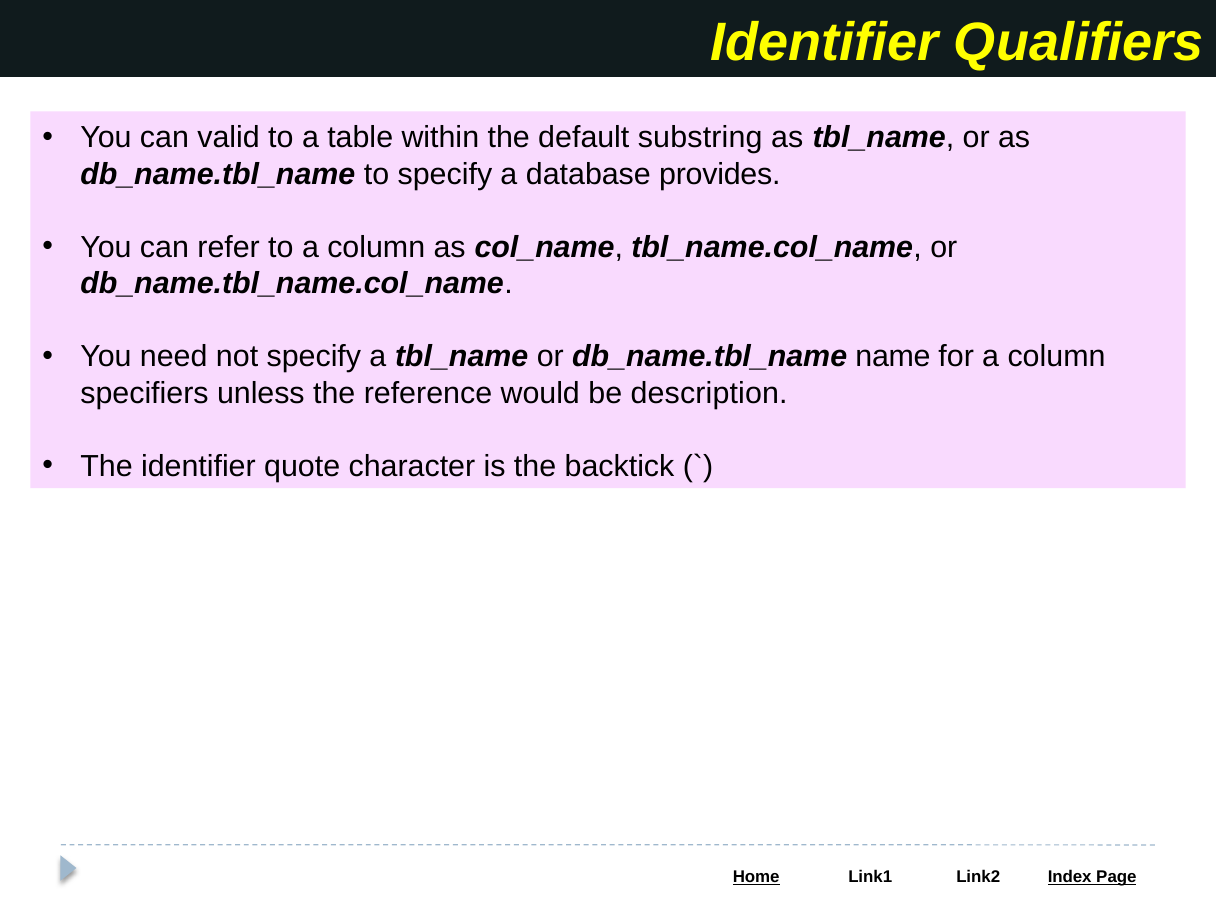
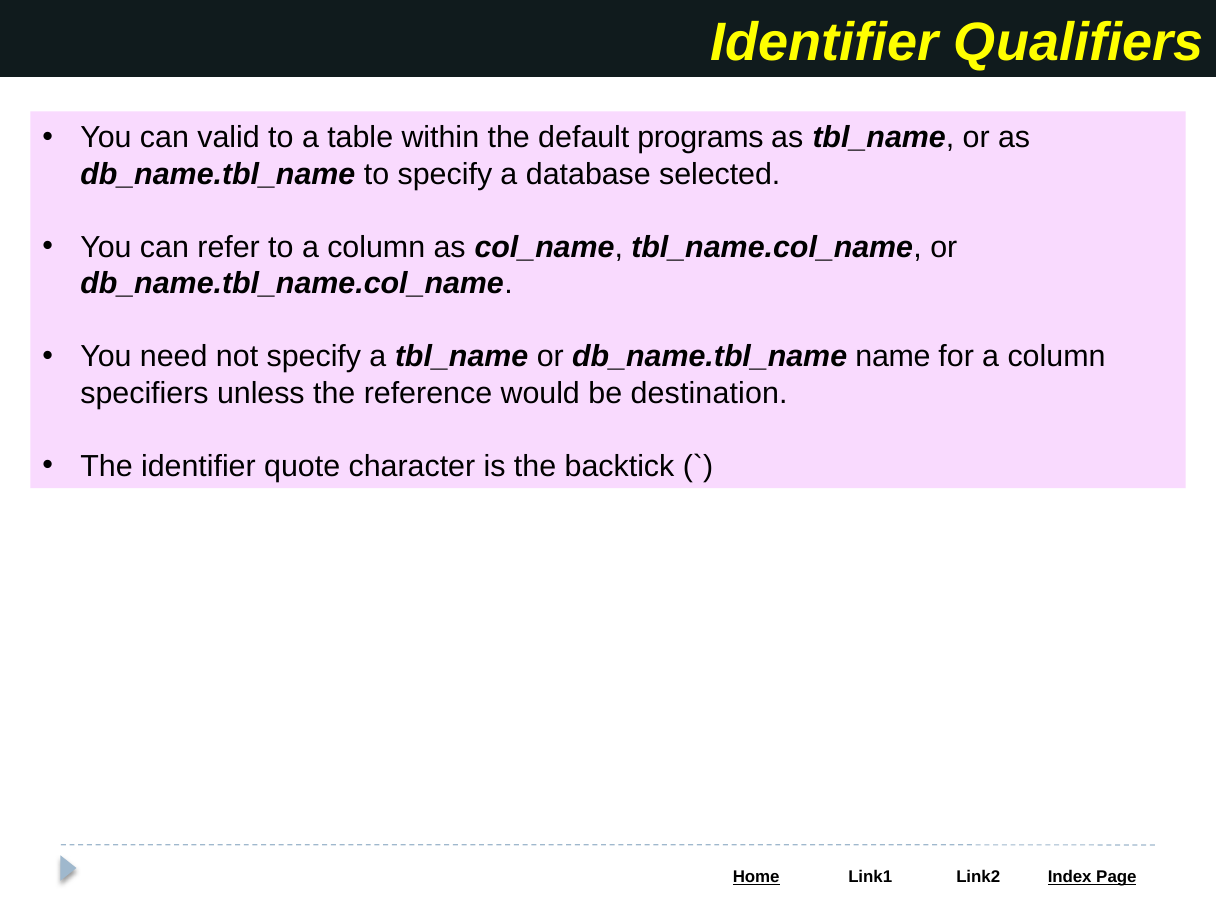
substring: substring -> programs (700, 138)
provides: provides -> selected (720, 174)
description: description -> destination (709, 393)
